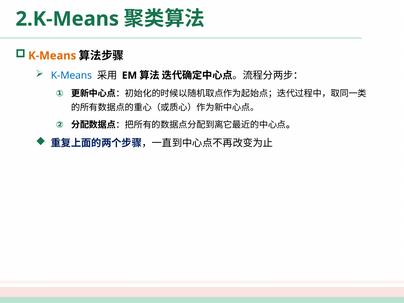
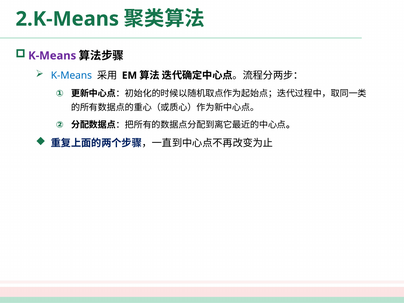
K-Means colour: orange -> purple (52, 56)
